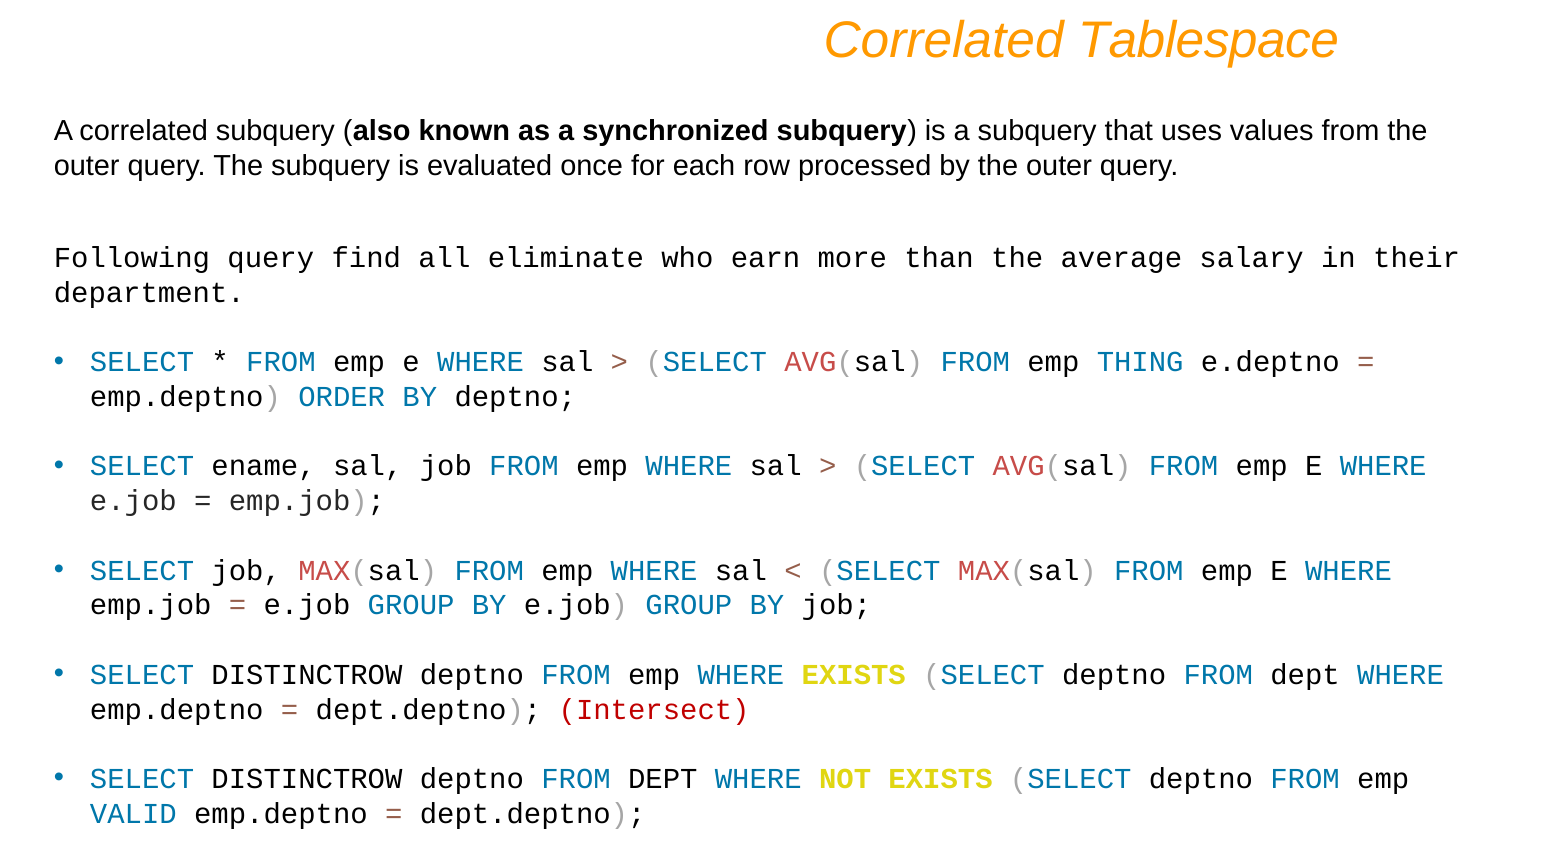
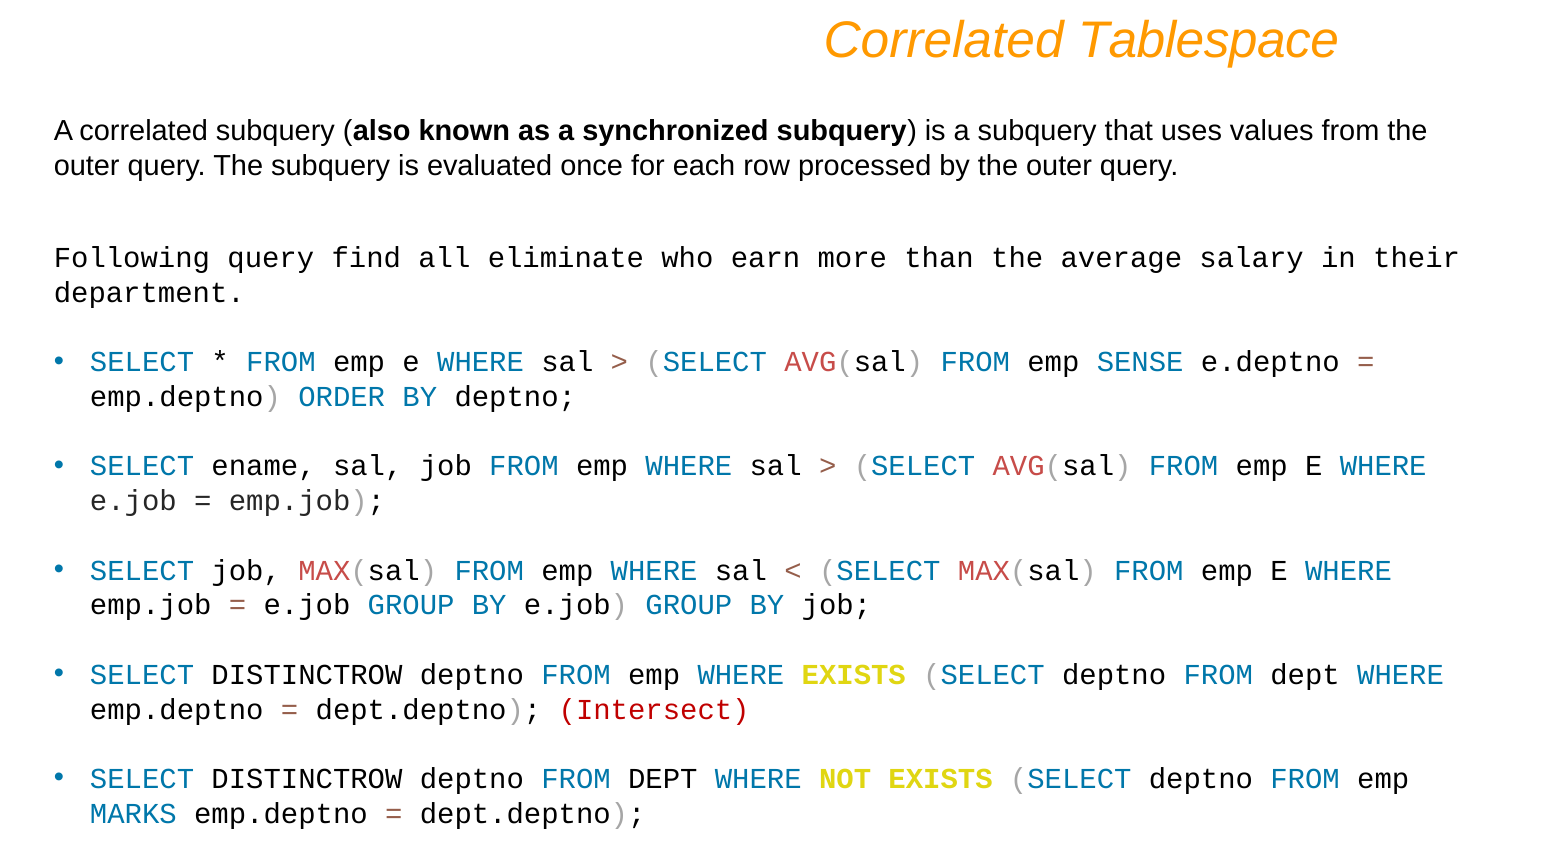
THING: THING -> SENSE (1140, 362)
VALID: VALID -> MARKS (133, 814)
